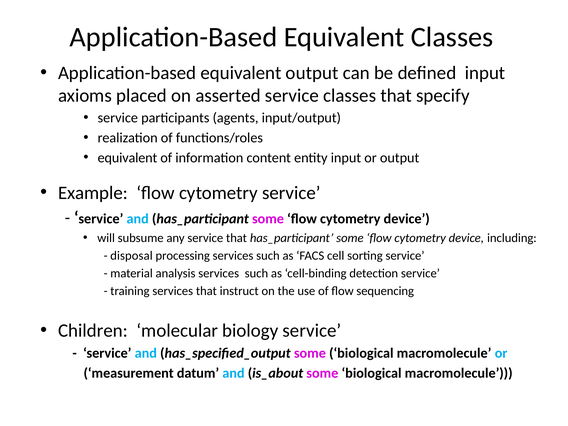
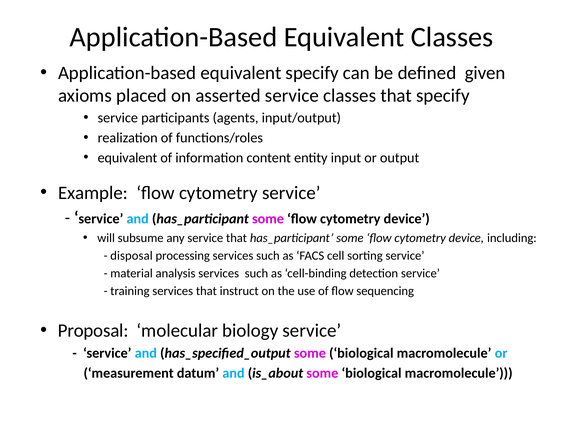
equivalent output: output -> specify (312, 73)
defined input: input -> given (485, 73)
Children: Children -> Proposal (93, 331)
